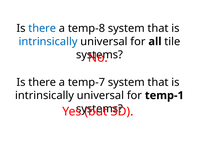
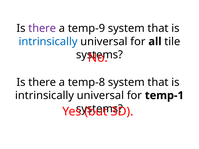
there colour: blue -> purple (42, 28)
temp-8: temp-8 -> temp-9 (86, 28)
temp-7: temp-7 -> temp-8 (86, 82)
